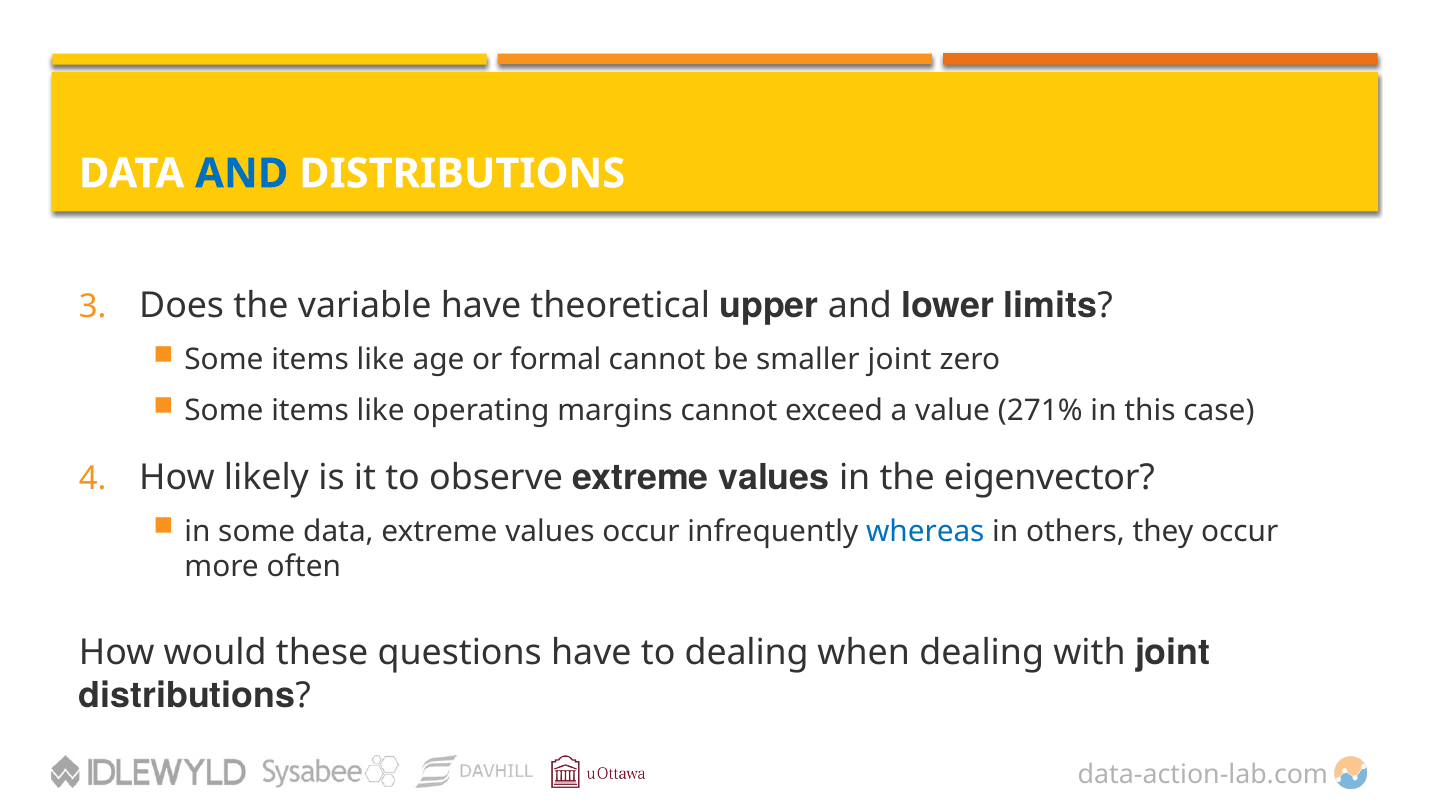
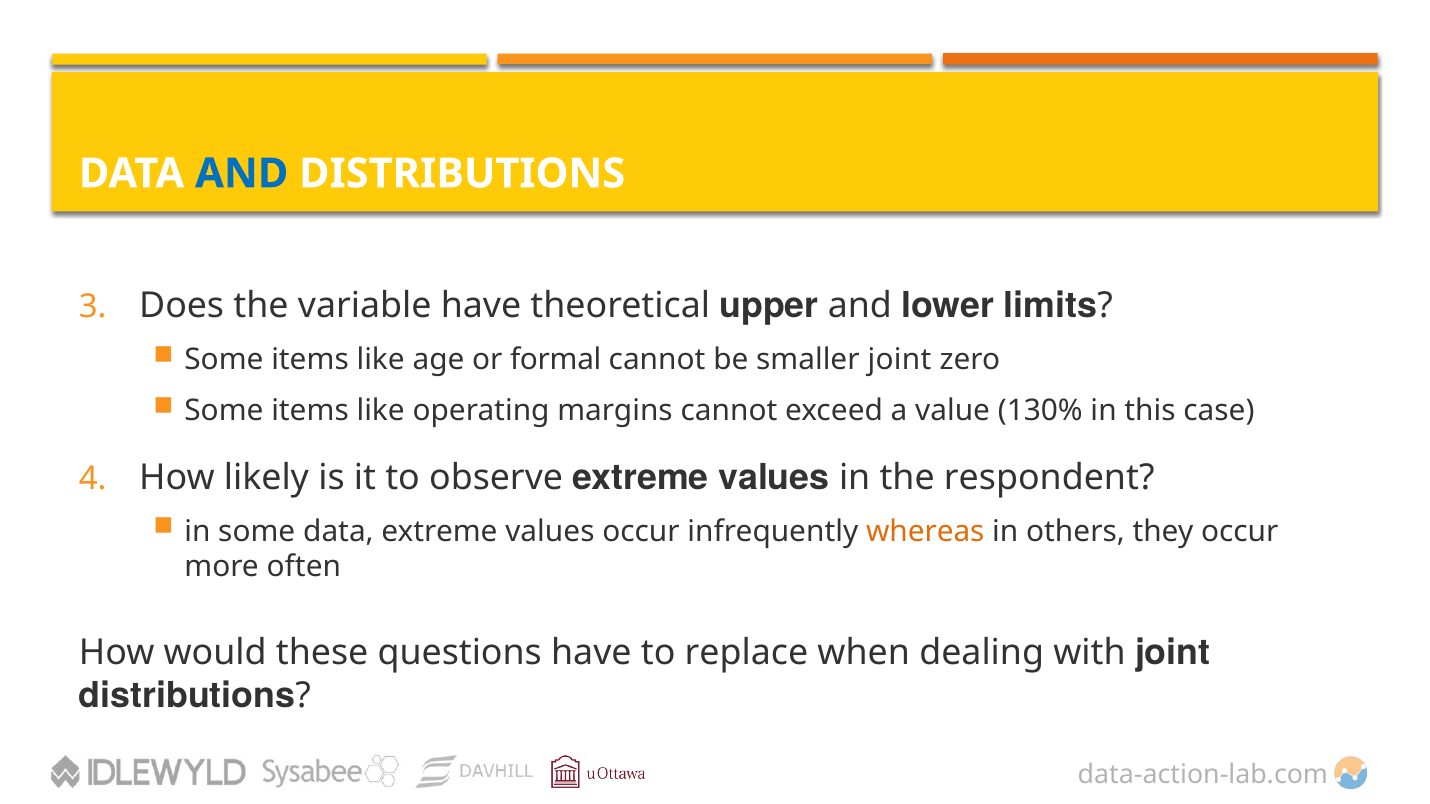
271%: 271% -> 130% (1040, 411)
eigenvector: eigenvector -> respondent (1049, 478)
whereas colour: blue -> orange (925, 531)
to dealing: dealing -> replace (747, 653)
